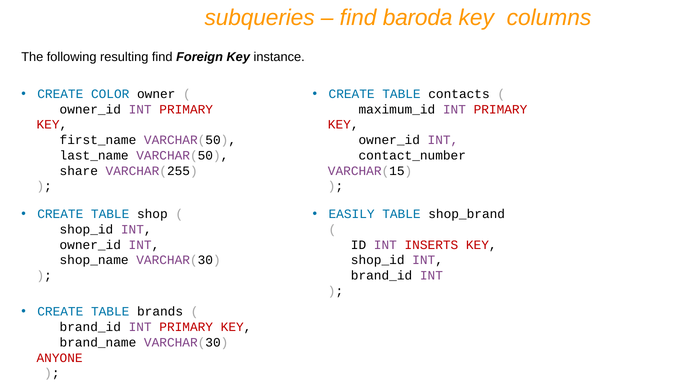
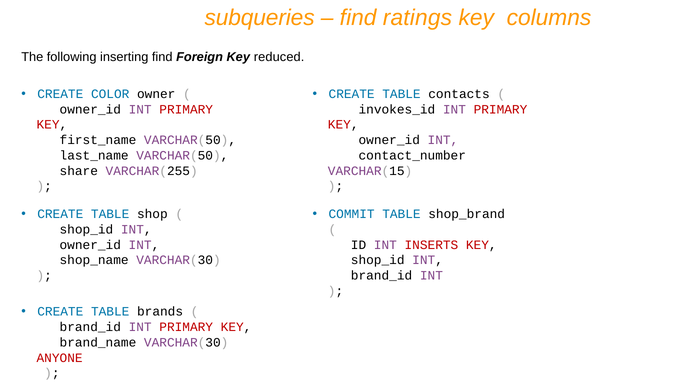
baroda: baroda -> ratings (417, 18)
resulting: resulting -> inserting (124, 57)
instance: instance -> reduced (279, 57)
maximum_id: maximum_id -> invokes_id (397, 109)
EASILY: EASILY -> COMMIT (352, 214)
